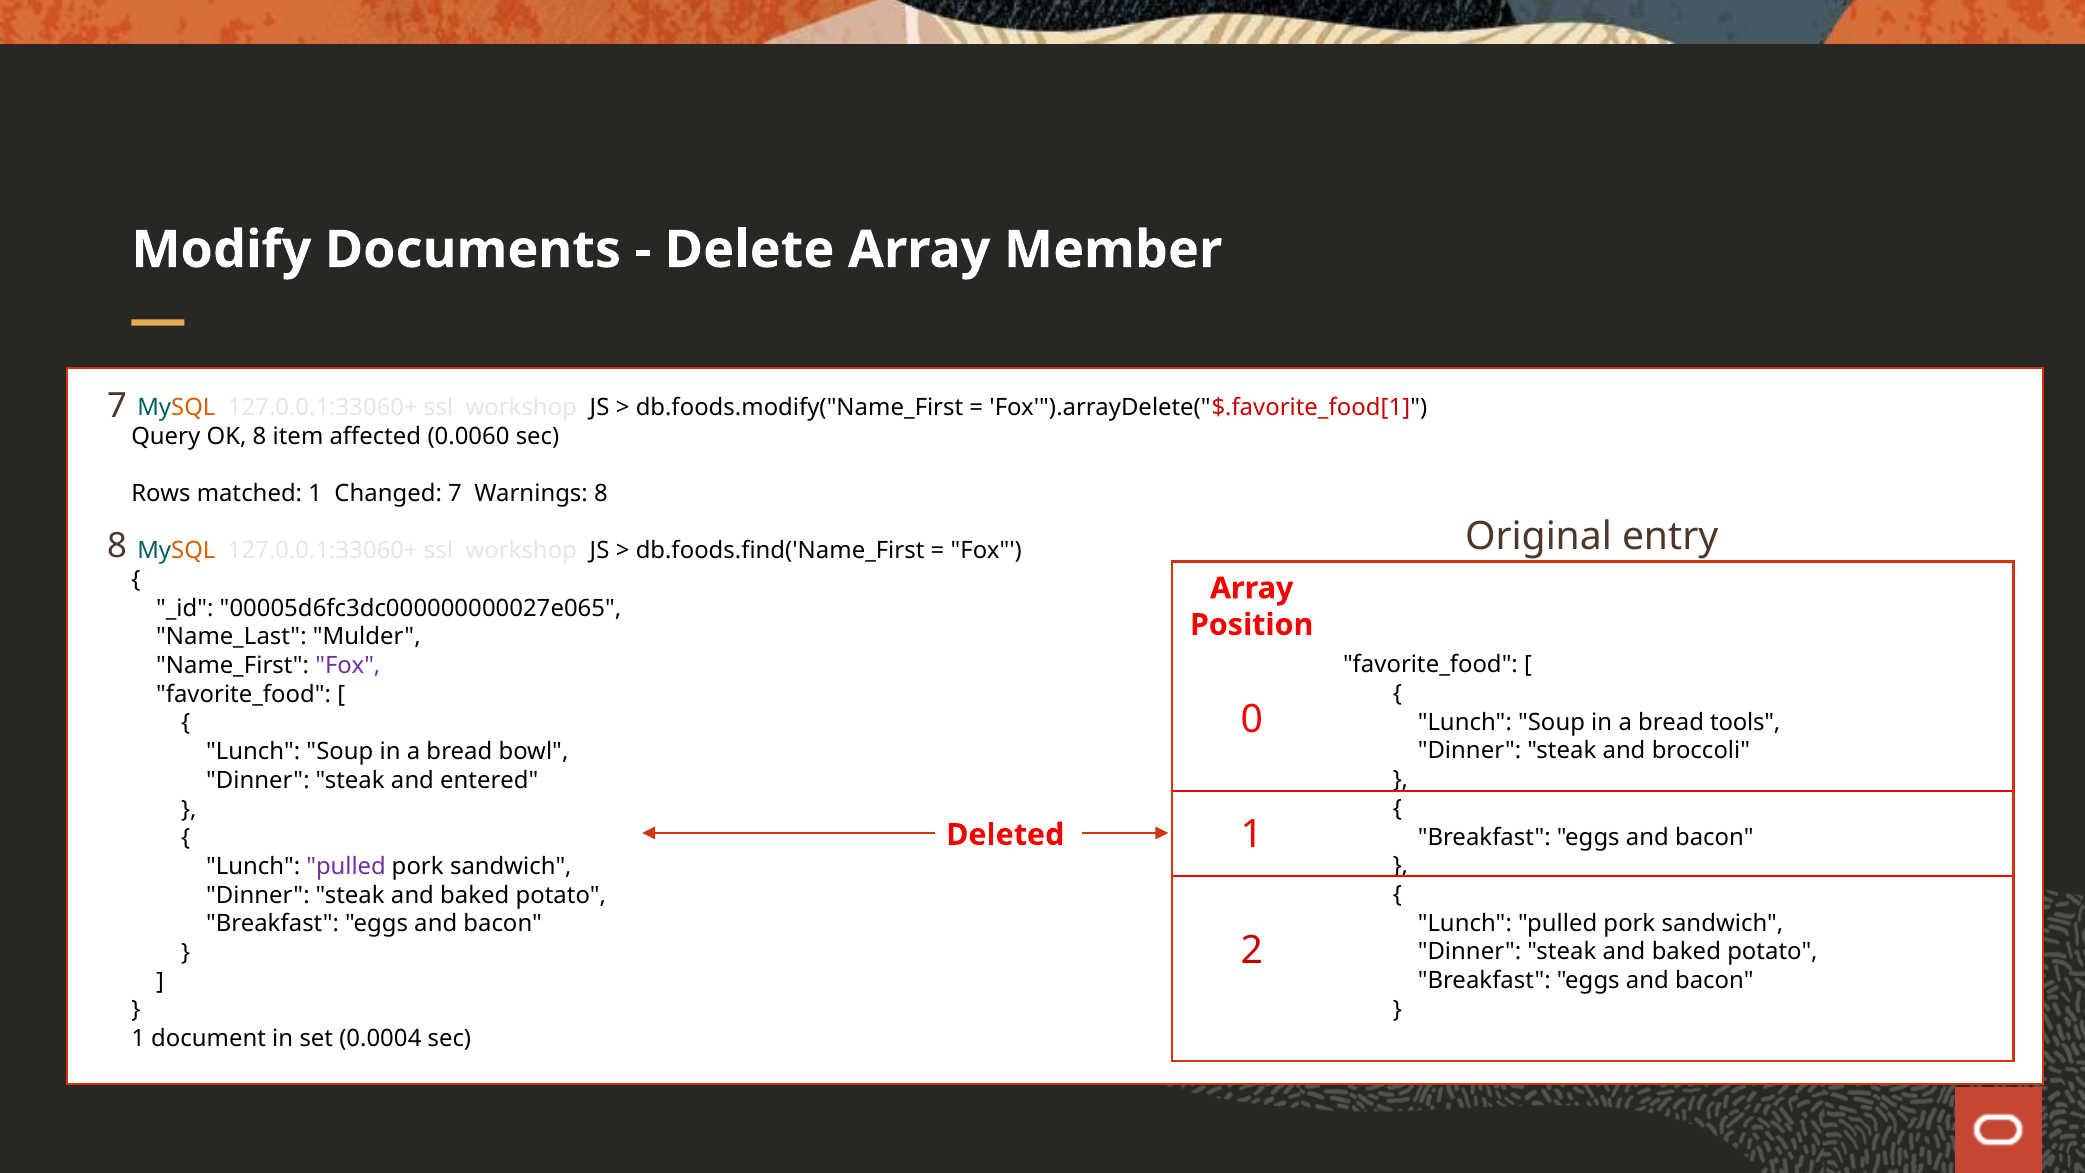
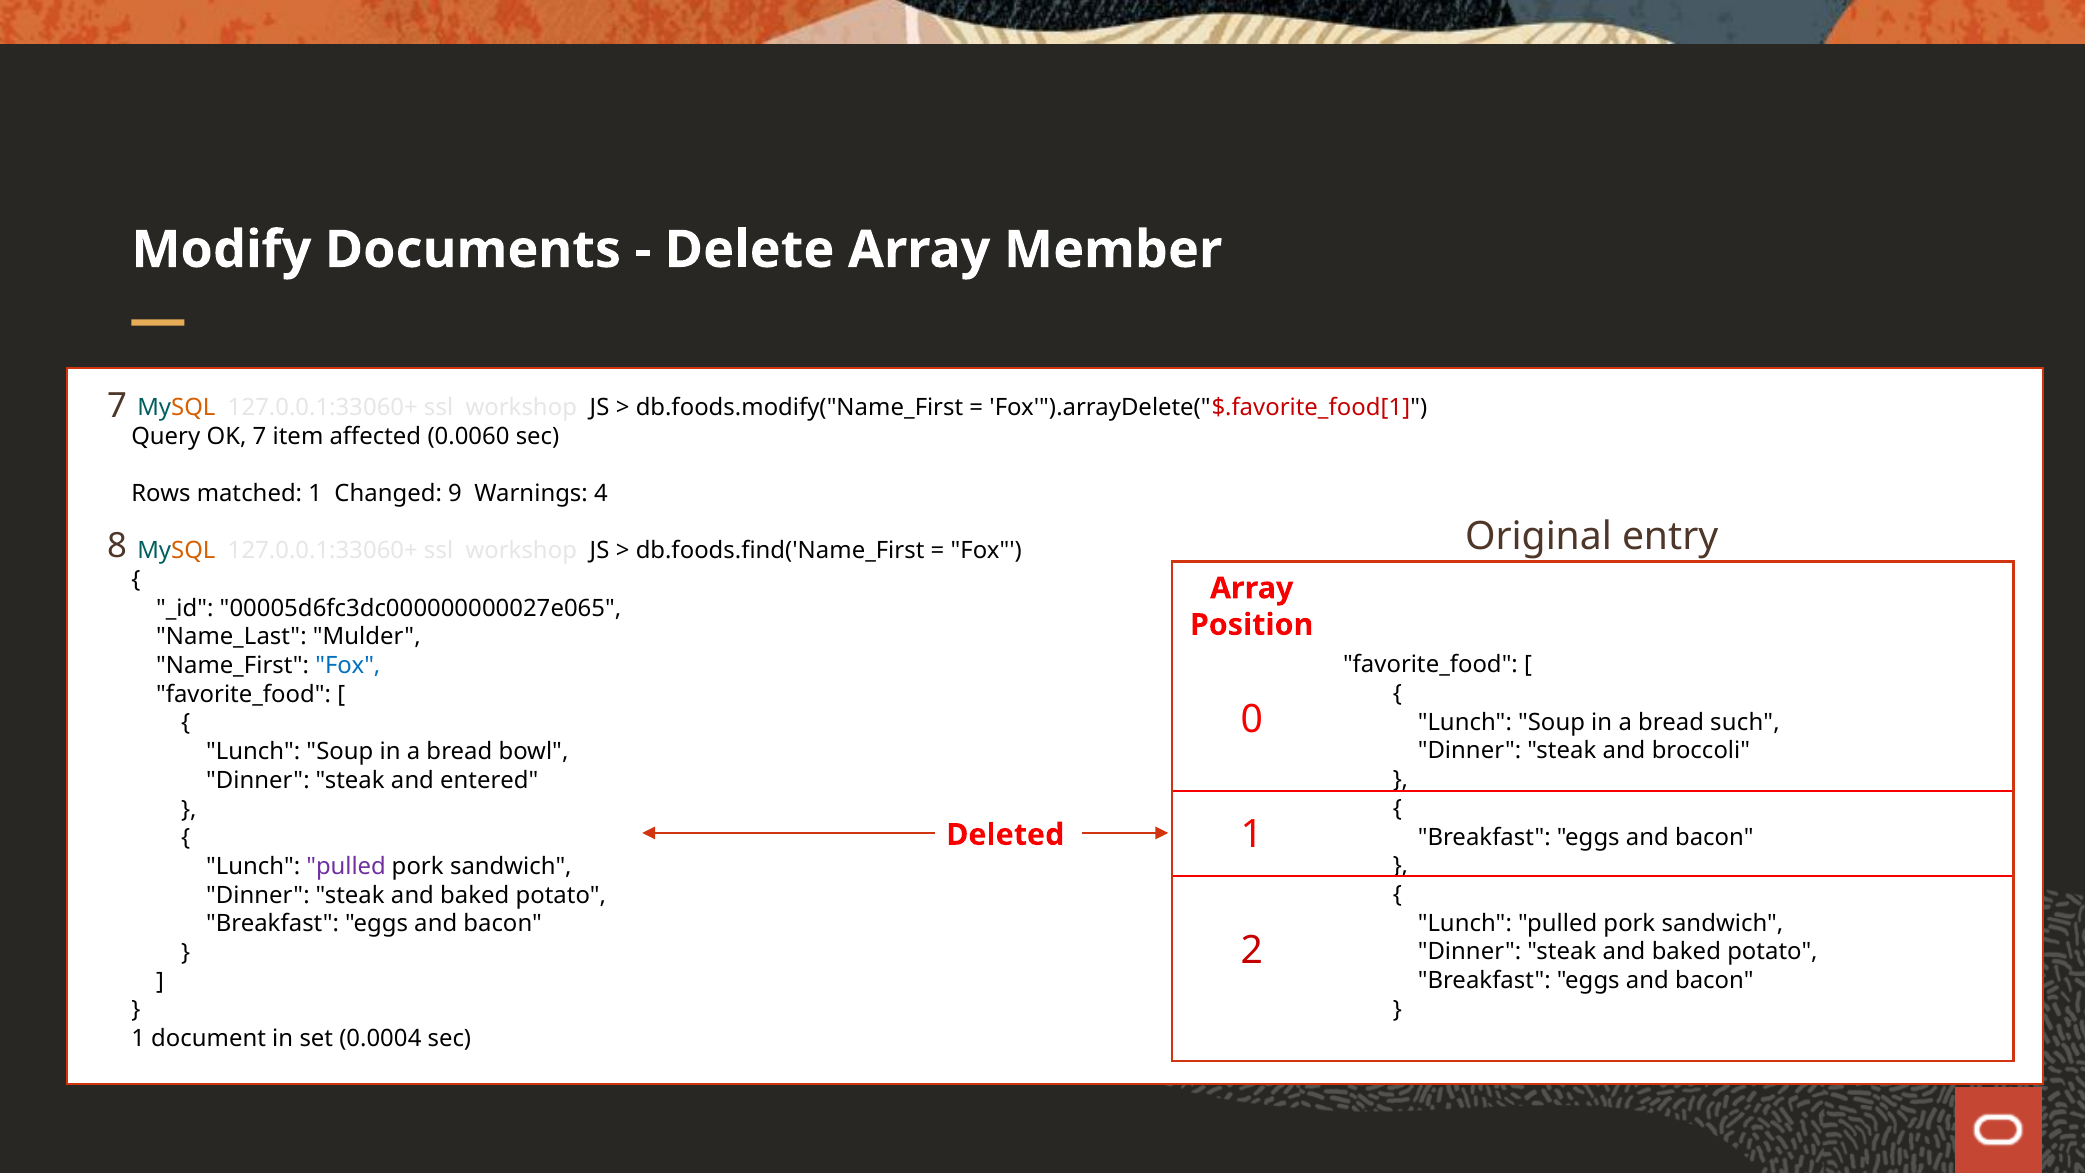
OK 8: 8 -> 7 (260, 436)
Changed 7: 7 -> 9 (455, 493)
Warnings 8: 8 -> 4 (601, 493)
Fox colour: purple -> blue (348, 666)
tools: tools -> such (1745, 722)
